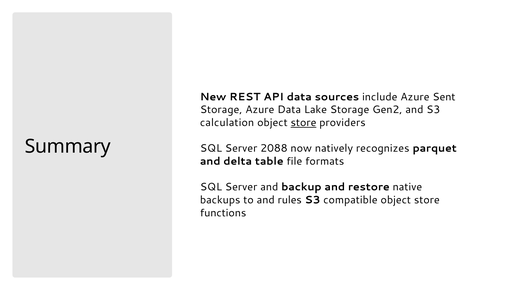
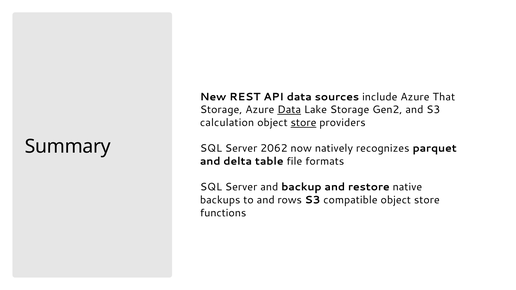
Sent: Sent -> That (444, 97)
Data underline: none -> present (289, 110)
2088: 2088 -> 2062 (274, 149)
rules: rules -> rows (290, 200)
